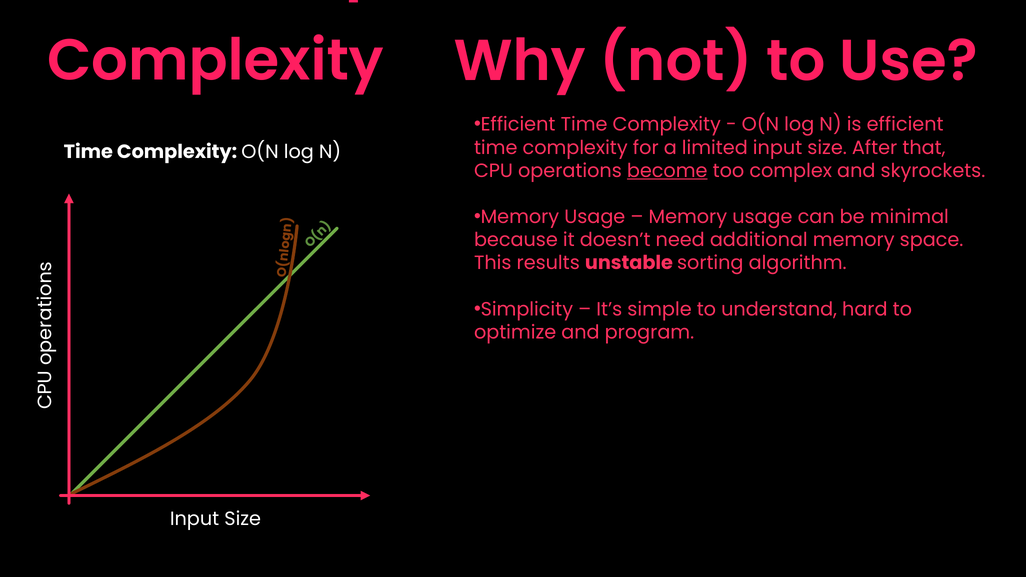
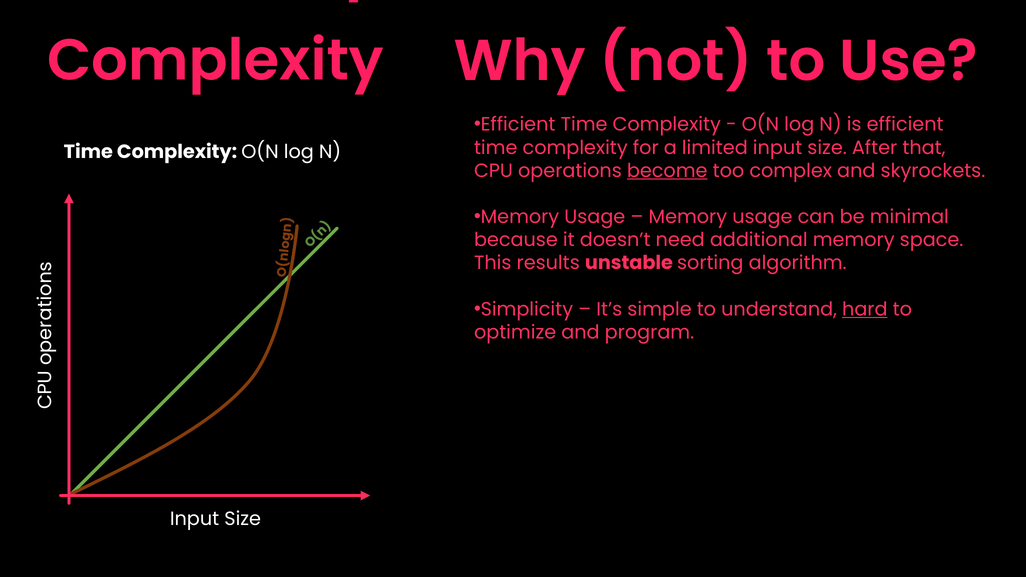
hard underline: none -> present (865, 309)
